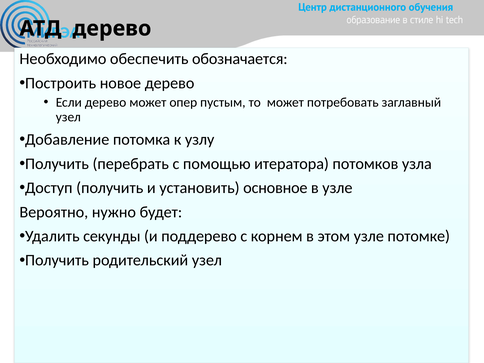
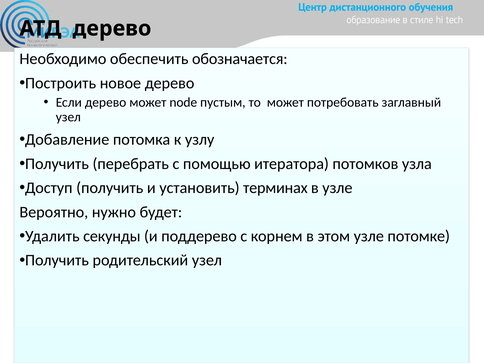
опер: опер -> node (183, 102)
основное: основное -> терминах (275, 188)
